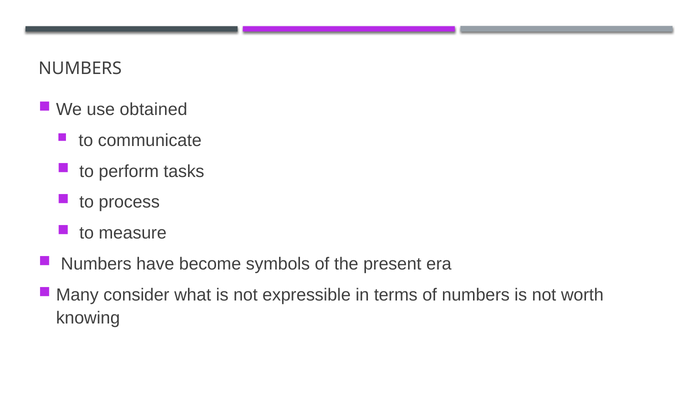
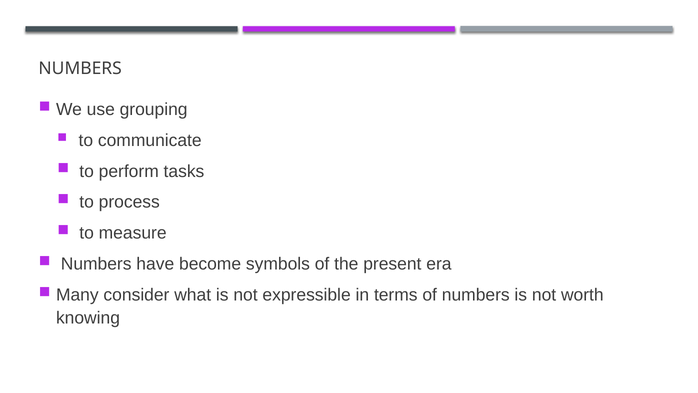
obtained: obtained -> grouping (154, 109)
